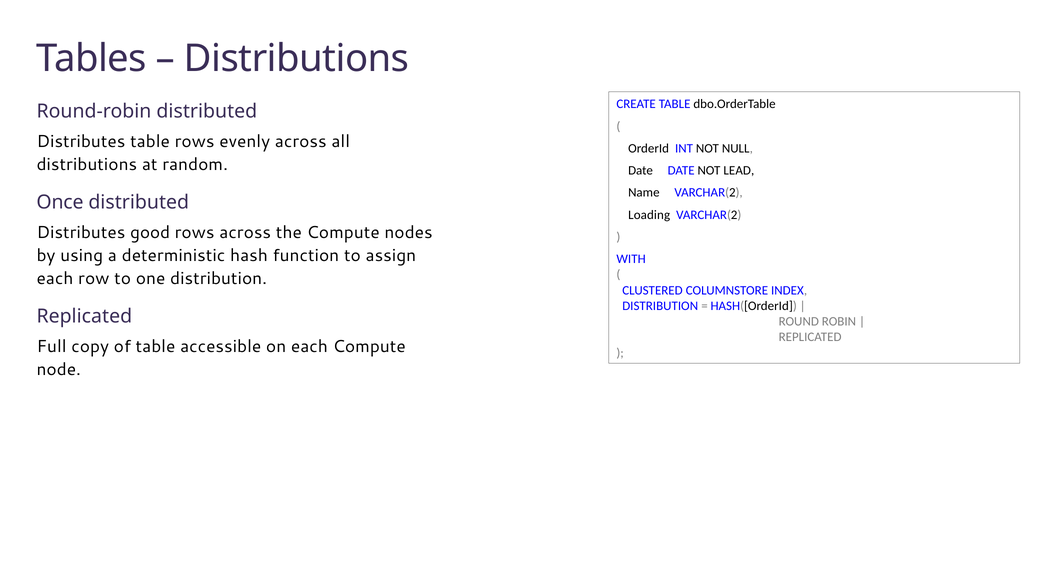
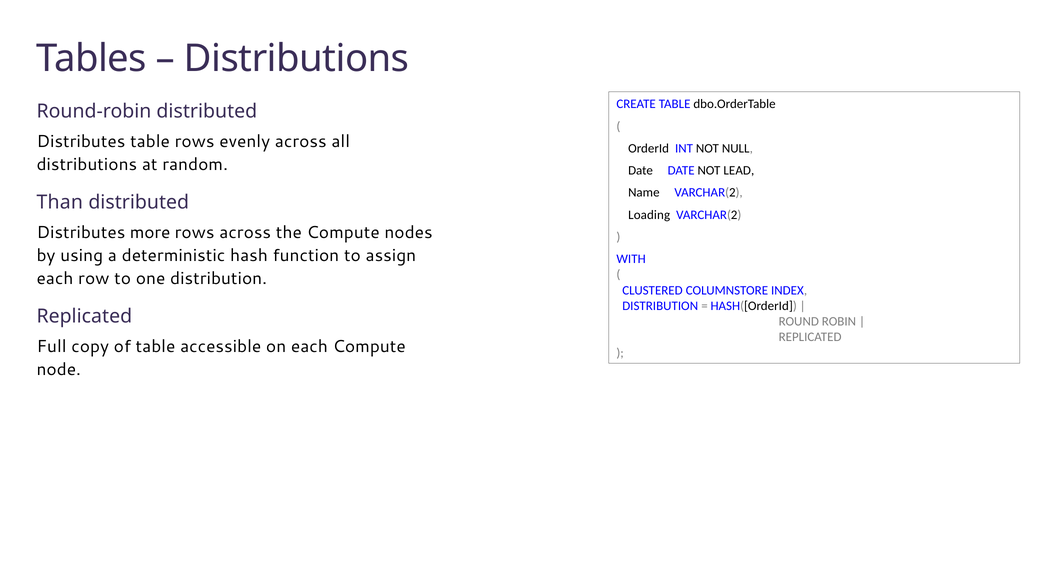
Once: Once -> Than (60, 202)
good: good -> more (150, 233)
